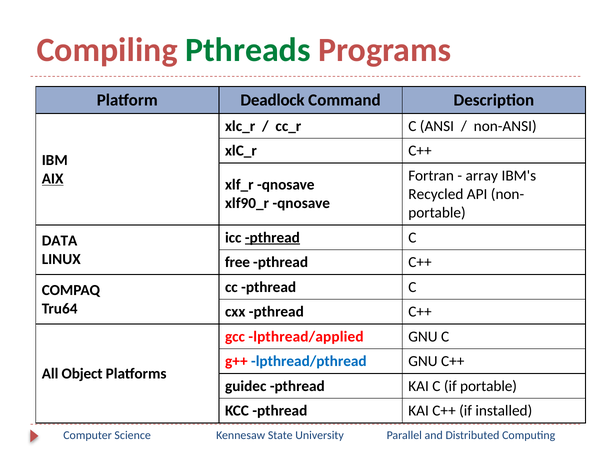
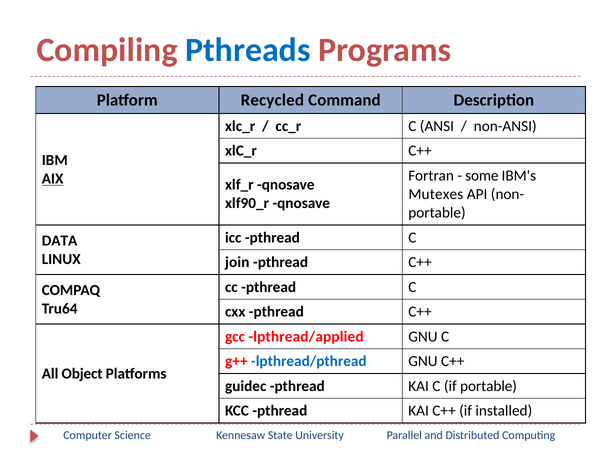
Pthreads colour: green -> blue (248, 50)
Deadlock: Deadlock -> Recycled (272, 100)
array: array -> some (482, 176)
Recycled: Recycled -> Mutexes (436, 194)
pthread underline: present -> none (272, 238)
free: free -> join (237, 262)
